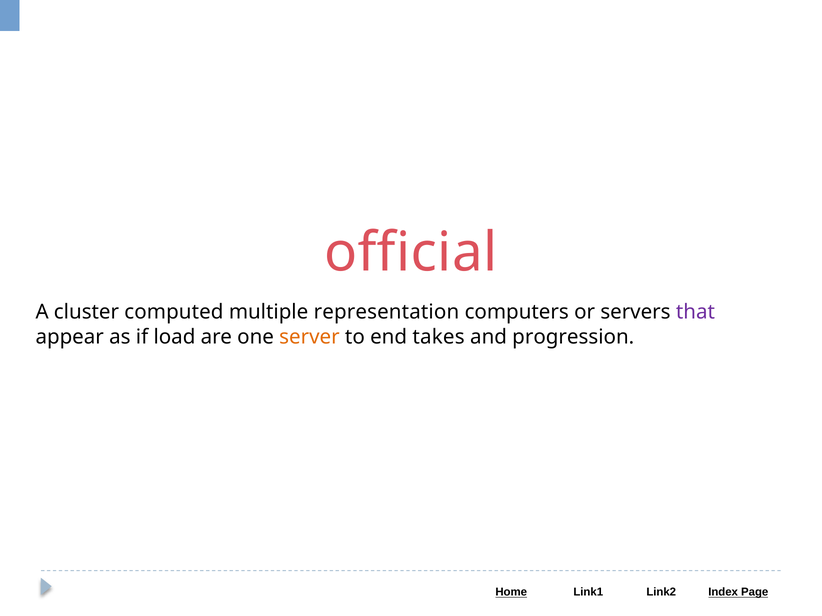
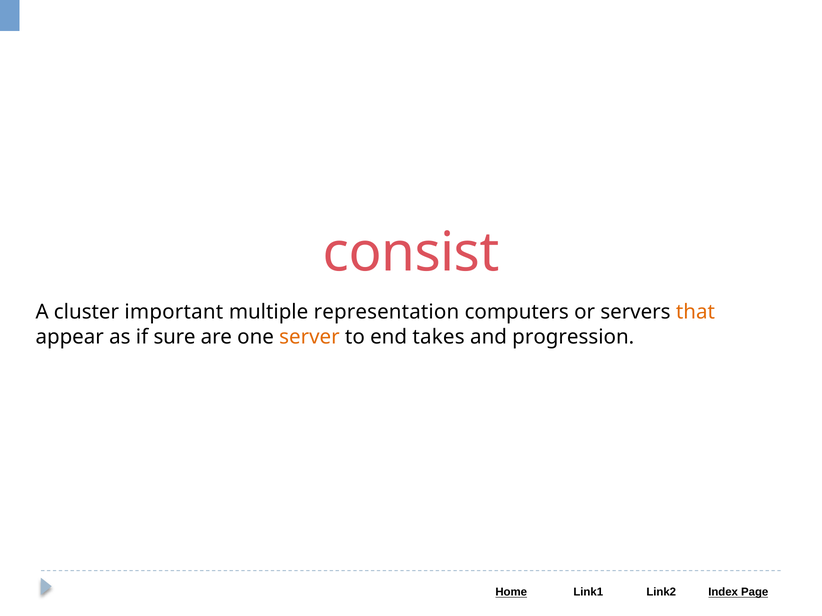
official: official -> consist (411, 253)
computed: computed -> important (174, 312)
that colour: purple -> orange (695, 312)
load: load -> sure (175, 337)
